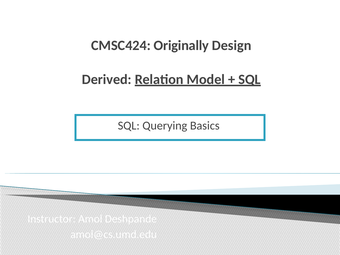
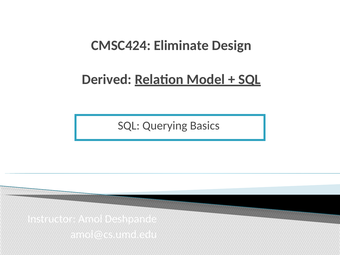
Originally: Originally -> Eliminate (181, 45)
